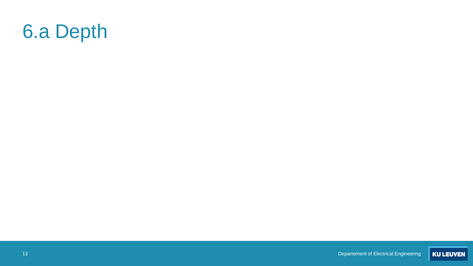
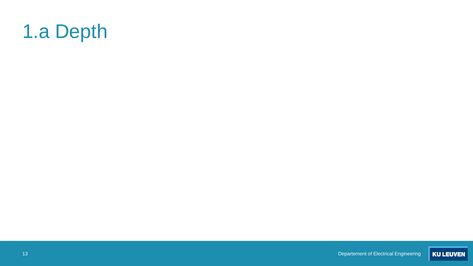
6.a: 6.a -> 1.a (36, 32)
